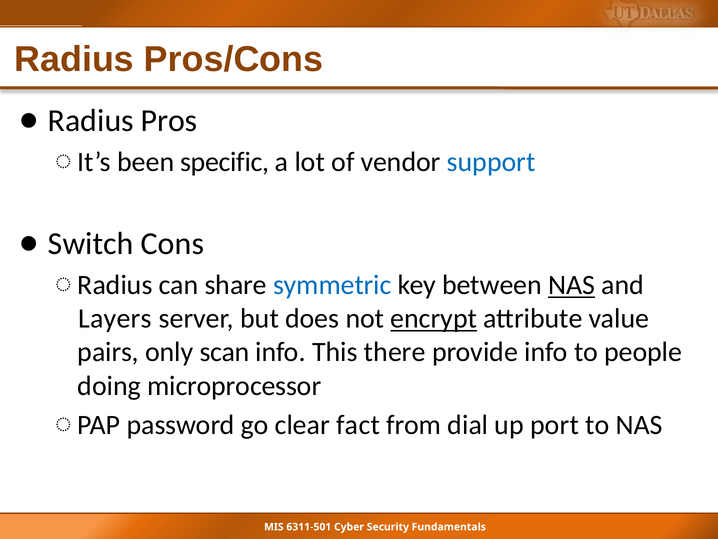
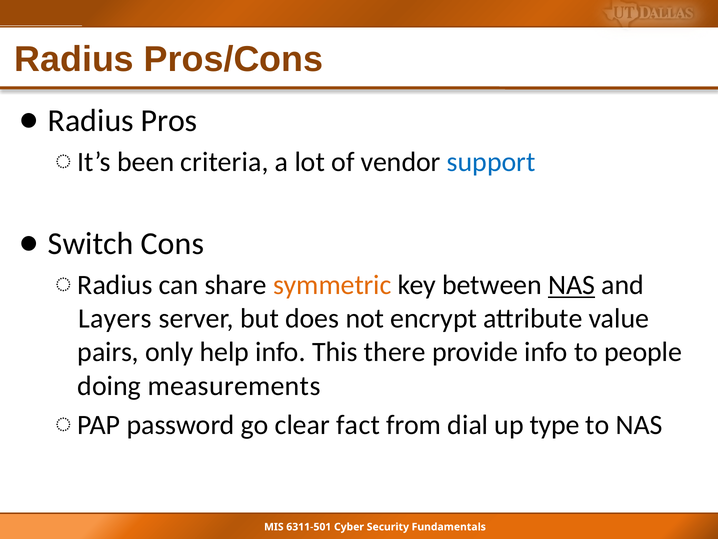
specific: specific -> criteria (225, 162)
symmetric colour: blue -> orange (332, 285)
encrypt underline: present -> none (434, 318)
scan: scan -> help (224, 352)
microprocessor: microprocessor -> measurements (234, 385)
port: port -> type (555, 425)
